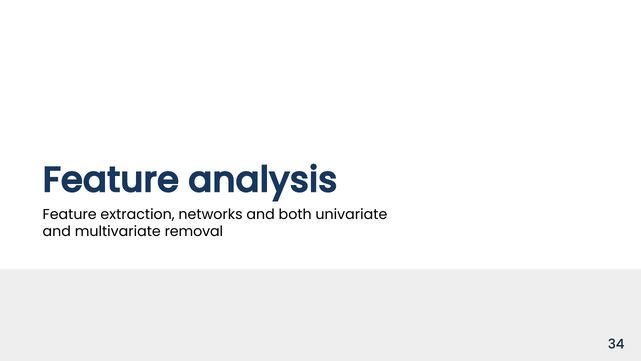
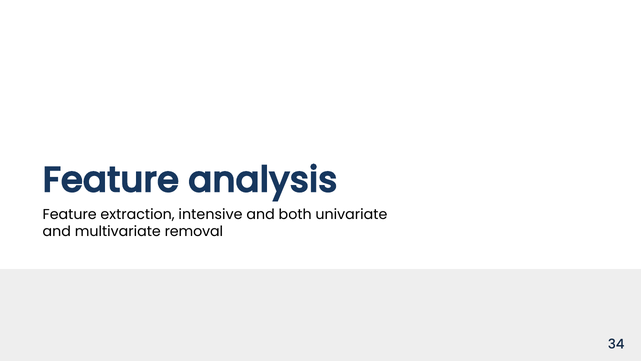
networks: networks -> intensive (211, 214)
